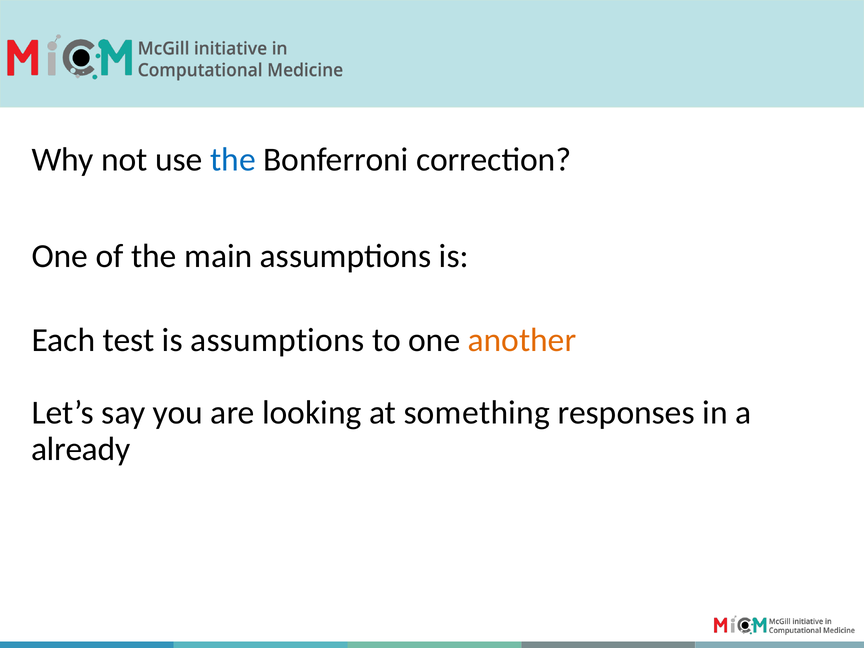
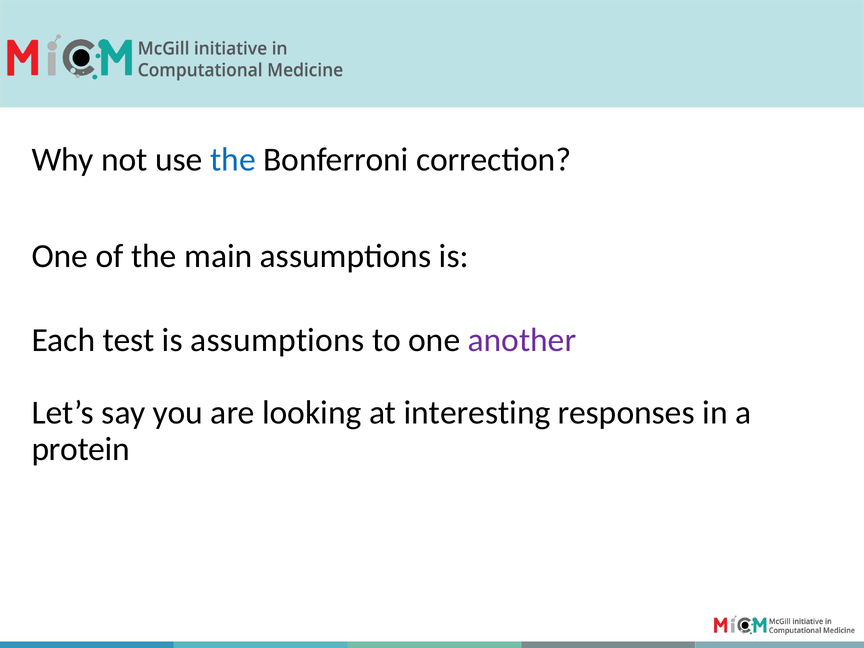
another colour: orange -> purple (522, 340)
something: something -> interesting (477, 413)
already: already -> protein (81, 449)
